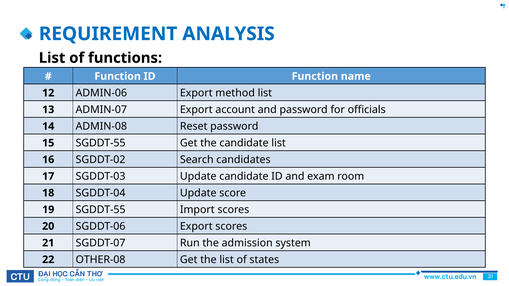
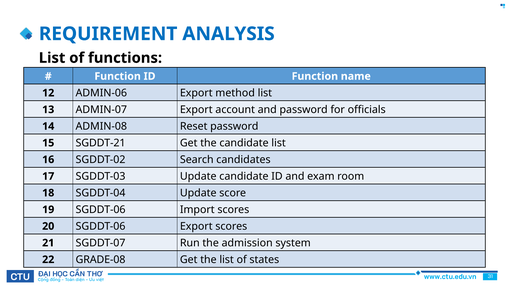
SGDDT-55: SGDDT-55 -> SGDDT-21 (101, 143)
SGDDT-55: SGDDT-55 -> SGDDT-06 (101, 210)
OTHER-08: OTHER-08 -> GRADE-08 (101, 260)
